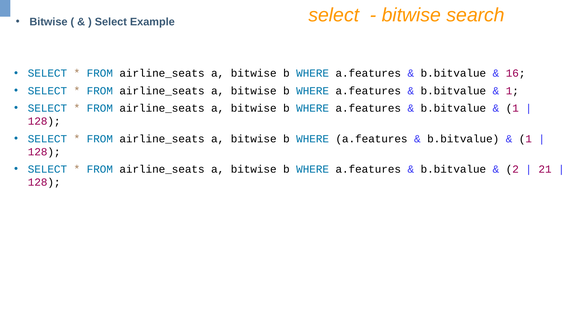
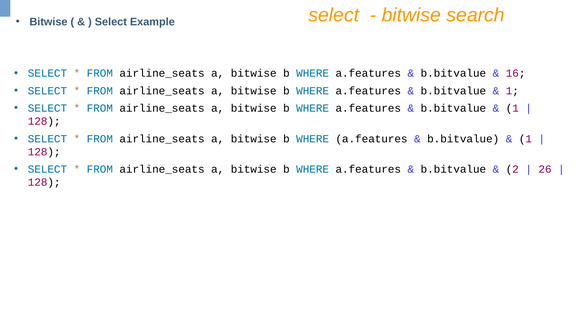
21: 21 -> 26 (545, 169)
